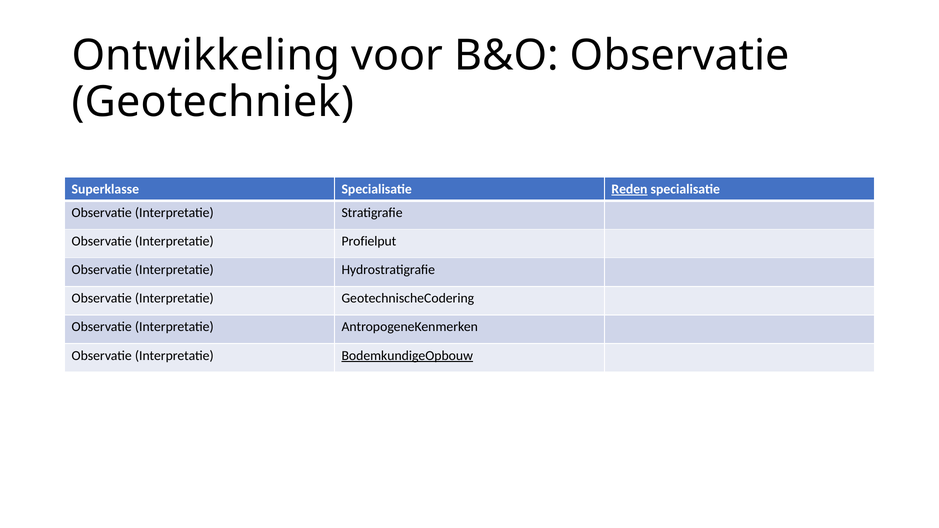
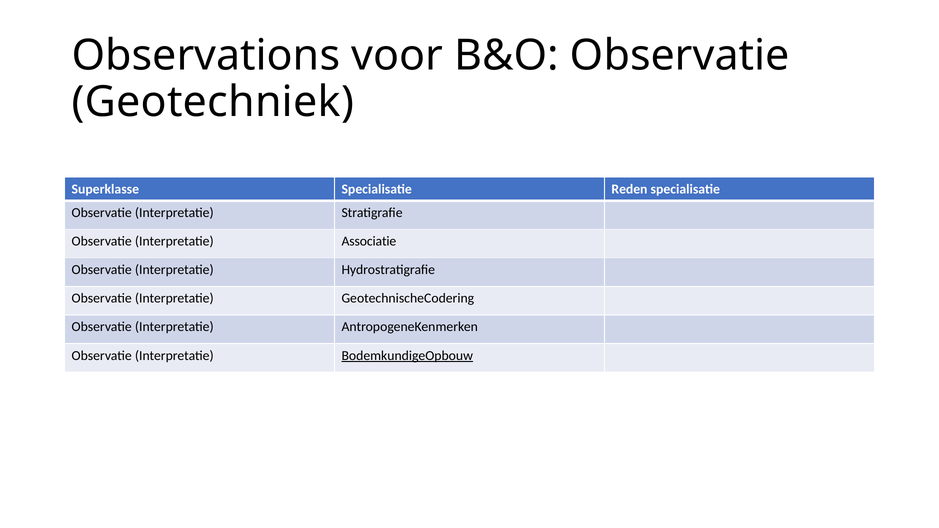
Ontwikkeling: Ontwikkeling -> Observations (206, 56)
Reden underline: present -> none (629, 189)
Profielput: Profielput -> Associatie (369, 241)
